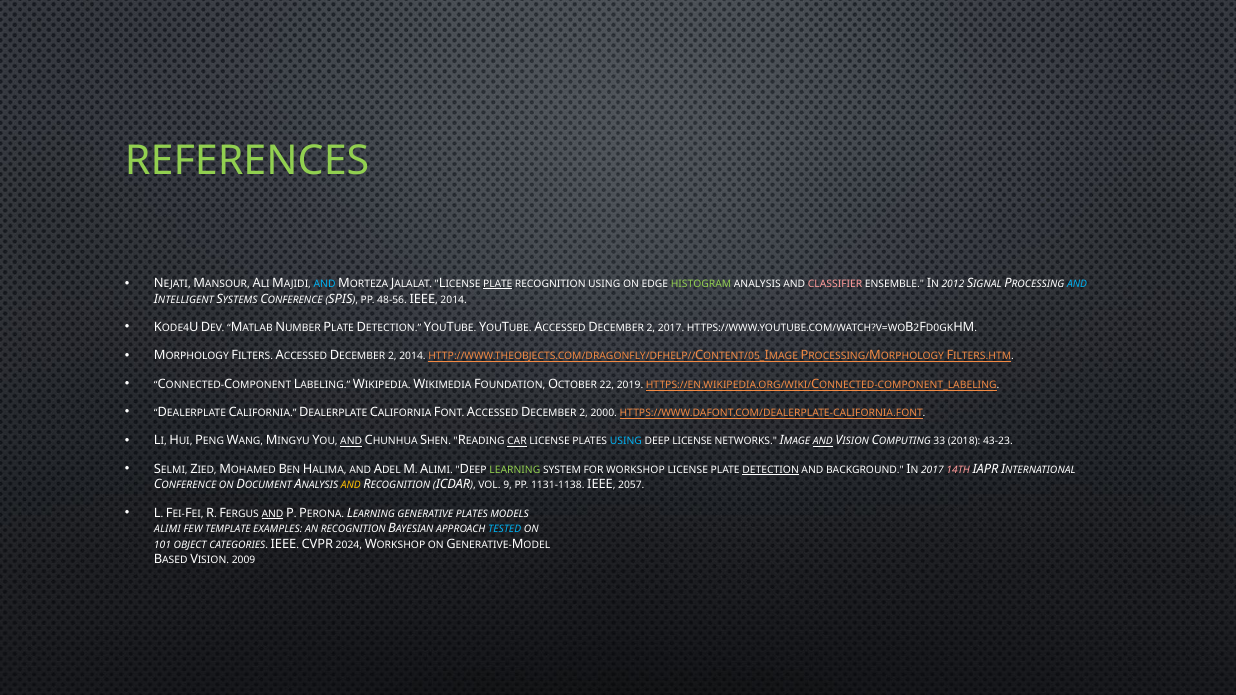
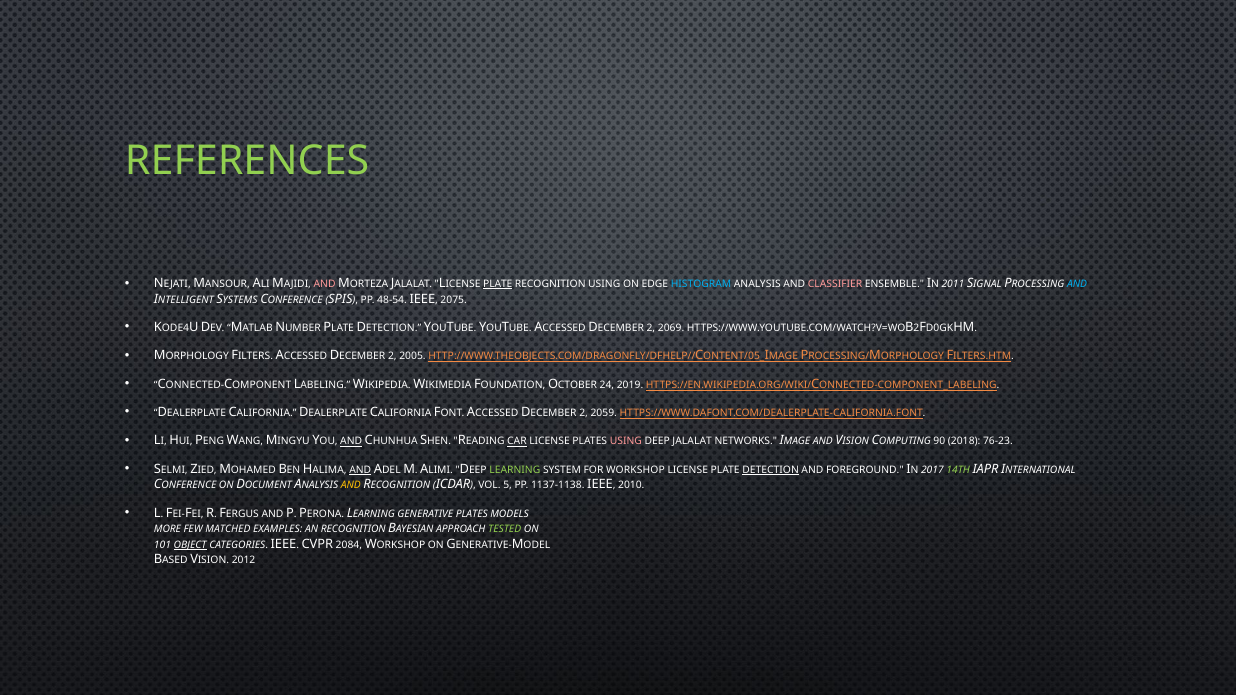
AND colour: light blue -> pink (325, 284)
HISTOGRAM colour: light green -> light blue (701, 284)
2012: 2012 -> 2011 (953, 284)
48-56: 48-56 -> 48-54 (392, 300)
IEEE 2014: 2014 -> 2075 (454, 300)
2 2017: 2017 -> 2069 (671, 328)
2 2014: 2014 -> 2005 (413, 357)
22: 22 -> 24 (607, 385)
2000: 2000 -> 2059 (604, 413)
USING colour: light blue -> pink (626, 442)
DEEP LICENSE: LICENSE -> JALALAT (692, 442)
AND underline: present -> none (823, 442)
33: 33 -> 90 (939, 442)
43-23: 43-23 -> 76-23 (998, 442)
AND underline: none -> present (360, 470)
BACKGROUND: BACKGROUND -> FOREGROUND (865, 470)
14TH colour: pink -> light green (958, 470)
9: 9 -> 5 (508, 486)
1131-1138: 1131-1138 -> 1137-1138 (558, 486)
2057: 2057 -> 2010 (631, 486)
AND underline: present -> none (272, 514)
ALIMI: ALIMI -> MORE (167, 529)
TEMPLATE: TEMPLATE -> MATCHED (228, 529)
TESTED colour: light blue -> light green (505, 529)
OBJECT underline: none -> present (190, 545)
2024: 2024 -> 2084 (349, 545)
2009: 2009 -> 2012 (244, 560)
